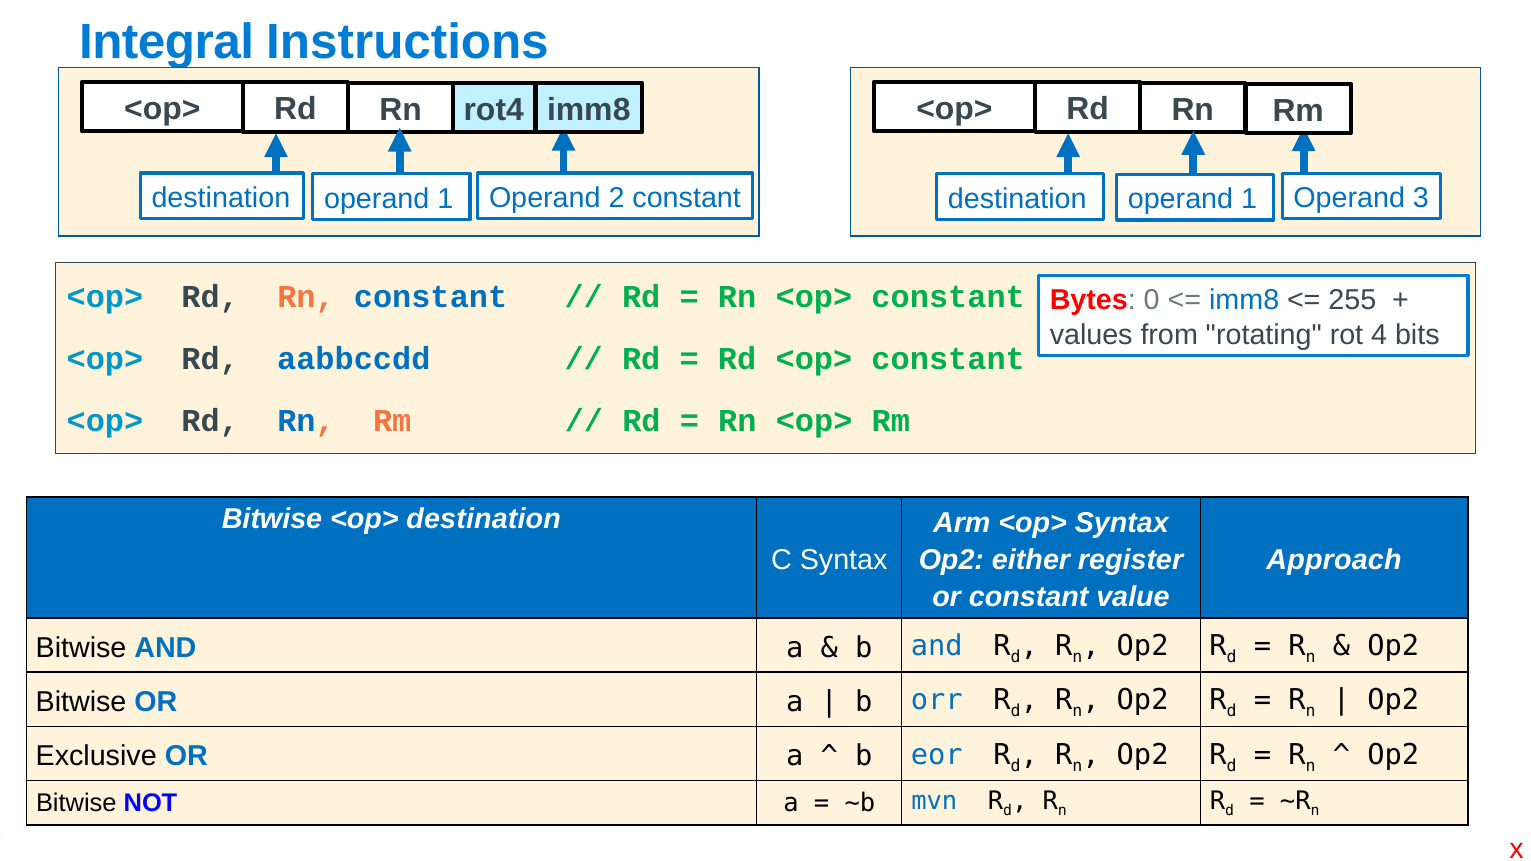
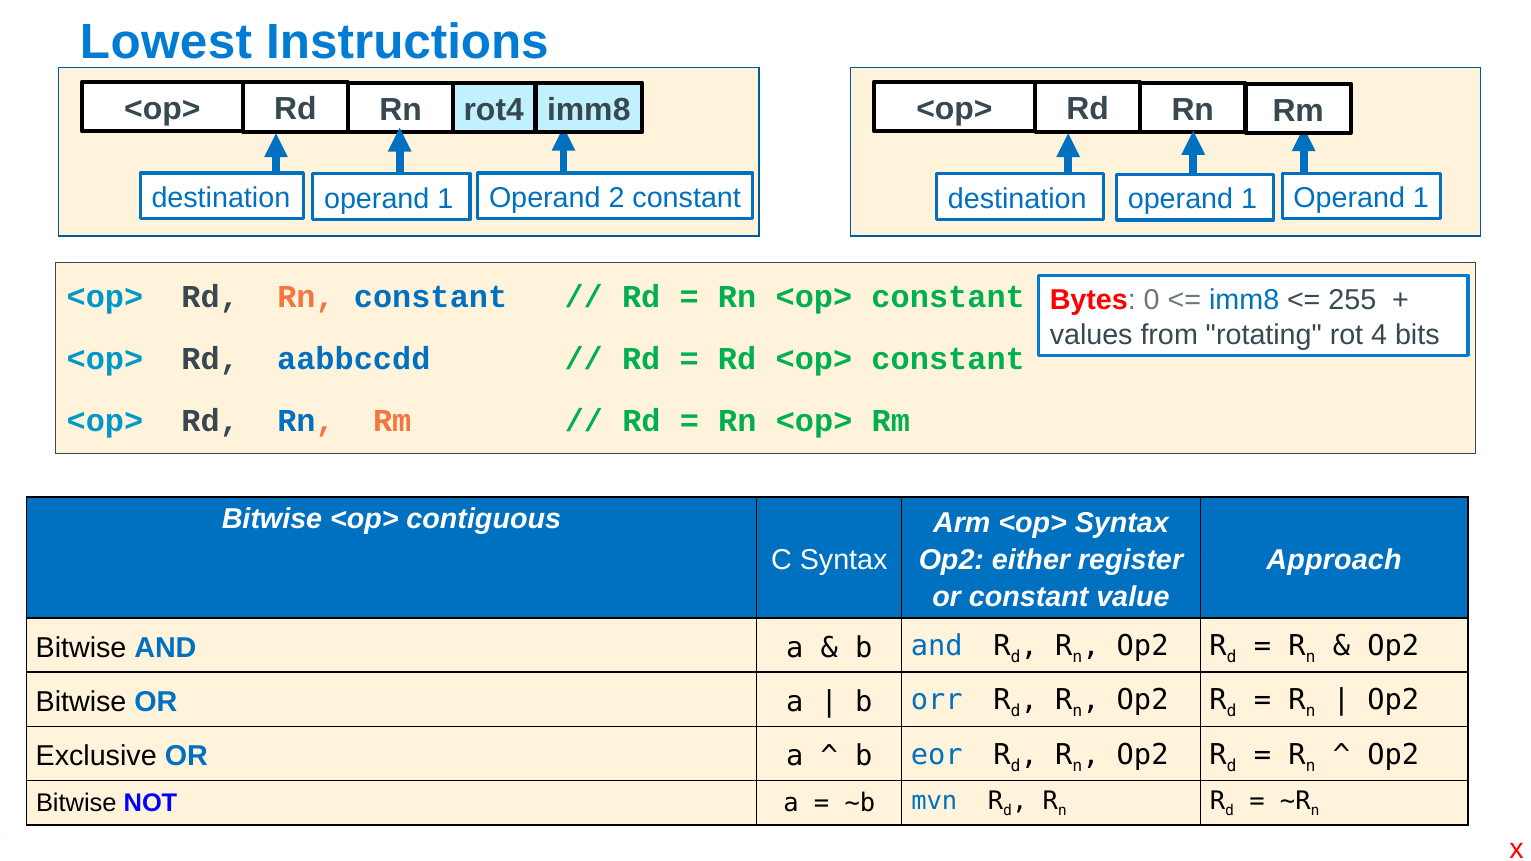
Integral: Integral -> Lowest (166, 43)
1 Operand 3: 3 -> 1 (1421, 198)
<op> destination: destination -> contiguous (484, 519)
